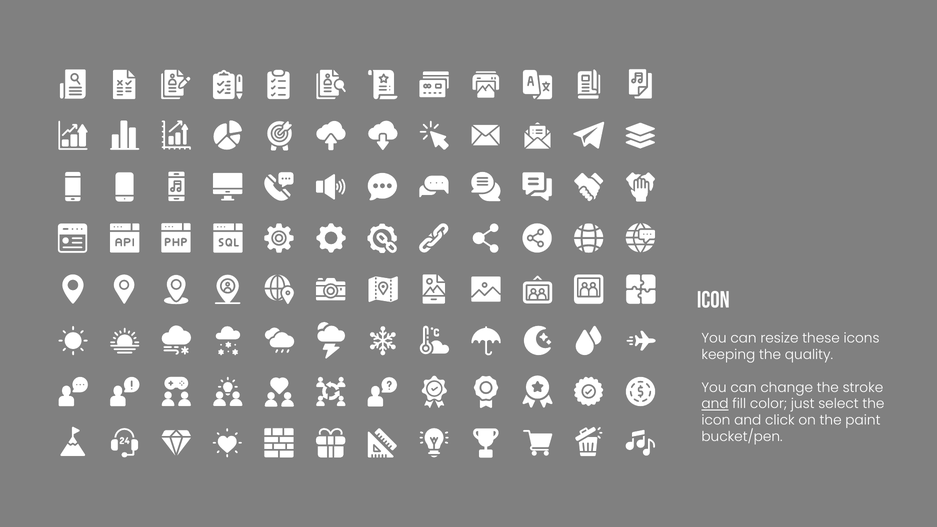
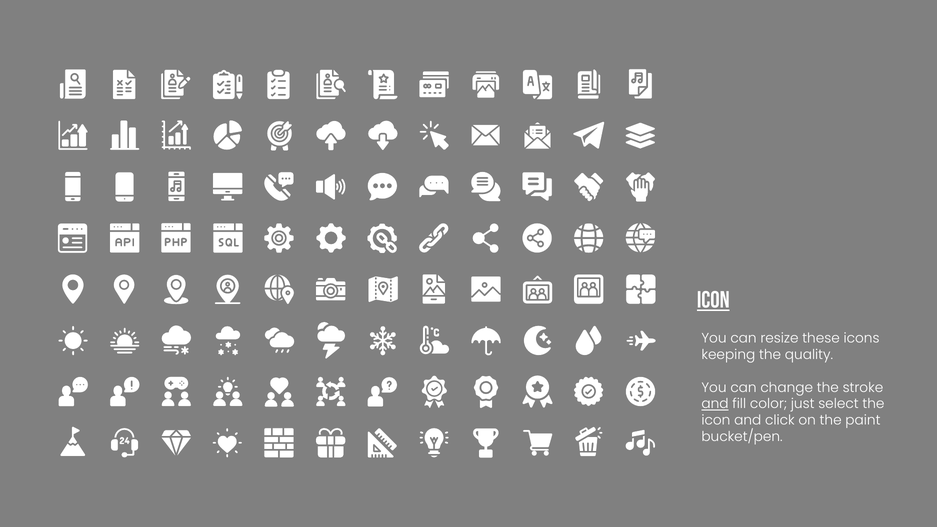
Icon underline: none -> present (713, 300)
